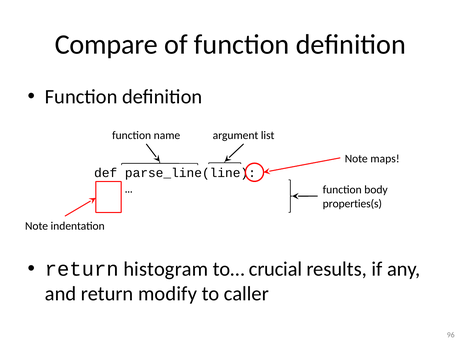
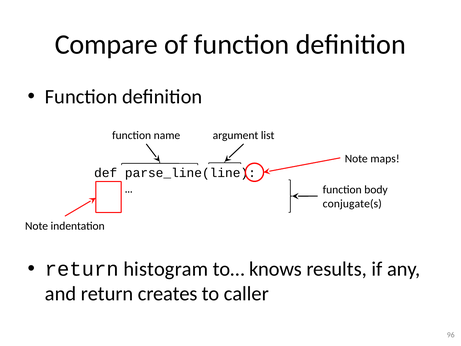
properties(s: properties(s -> conjugate(s (352, 203)
crucial: crucial -> knows (276, 269)
modify: modify -> creates (168, 294)
